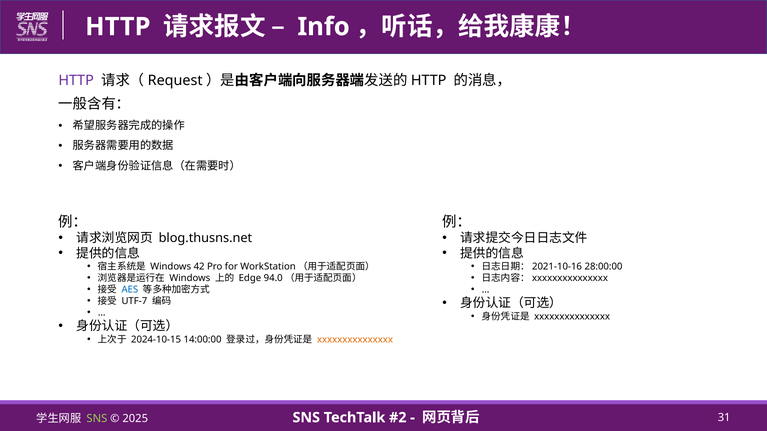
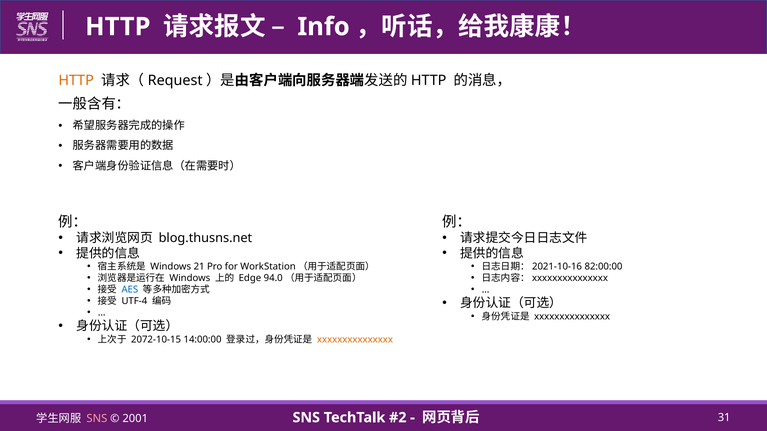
HTTP colour: purple -> orange (76, 80)
42: 42 -> 21 (199, 267)
28:00:00: 28:00:00 -> 82:00:00 (604, 267)
UTF-7: UTF-7 -> UTF-4 (134, 301)
2024-10-15: 2024-10-15 -> 2072-10-15 (156, 340)
SNS colour: light green -> pink (97, 419)
2025: 2025 -> 2001 (135, 419)
